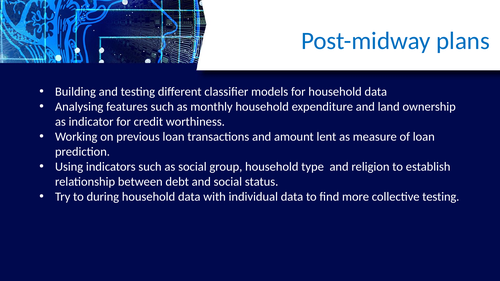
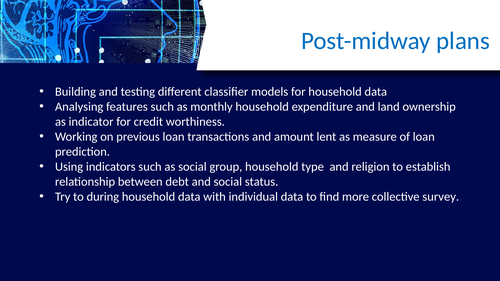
collective testing: testing -> survey (441, 197)
